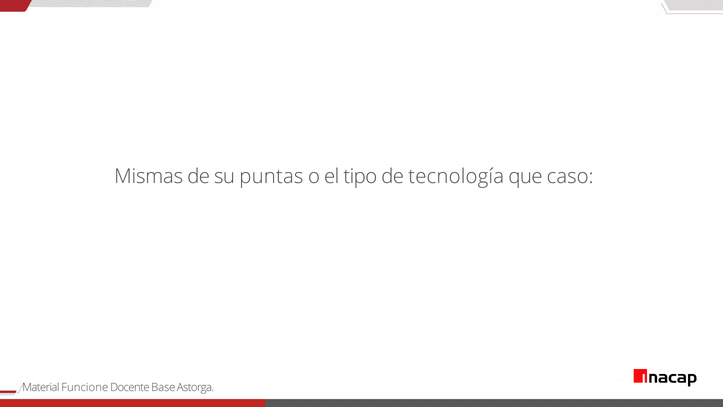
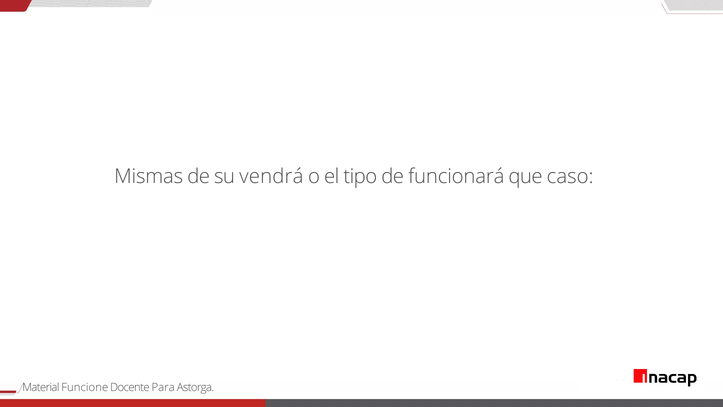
puntas: puntas -> vendrá (271, 176)
tecnología: tecnología -> funcionará (456, 176)
Base: Base -> Para (163, 387)
